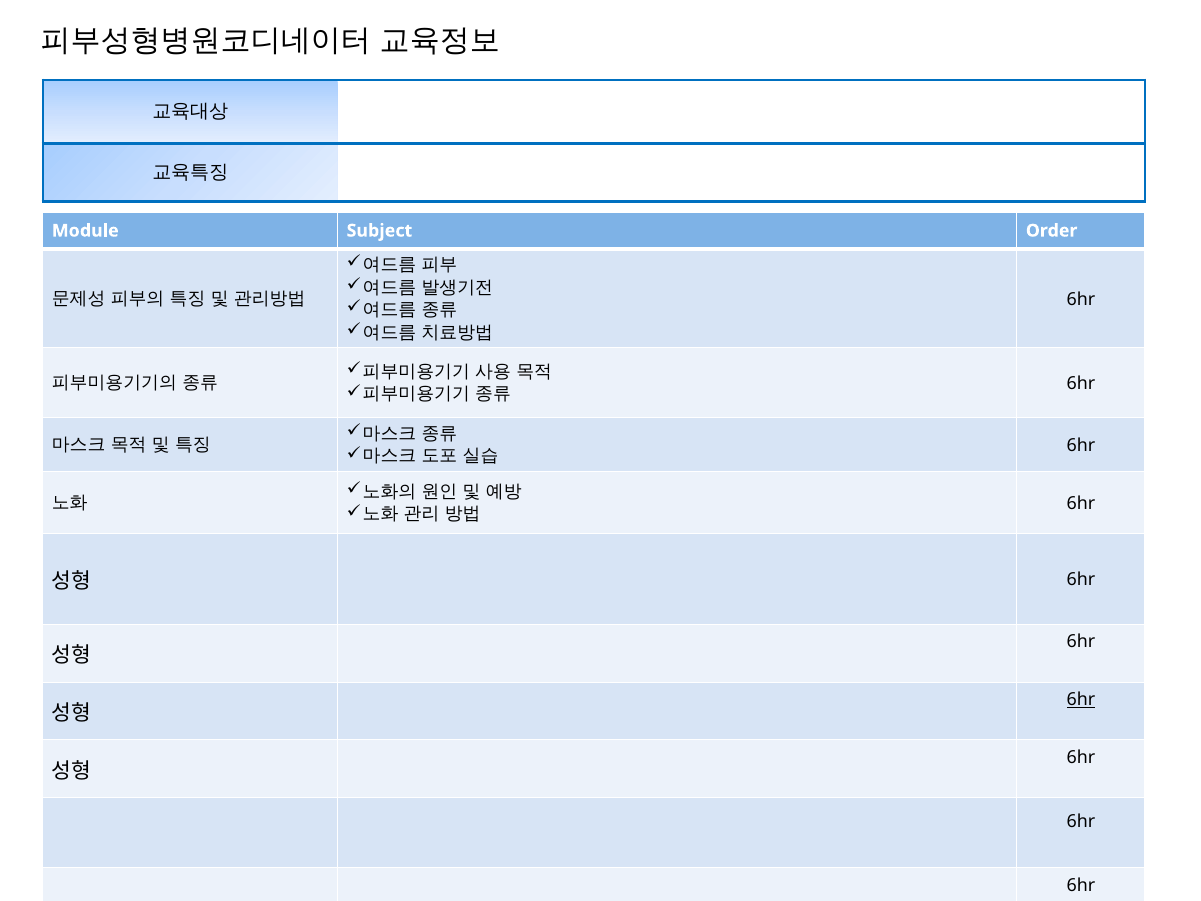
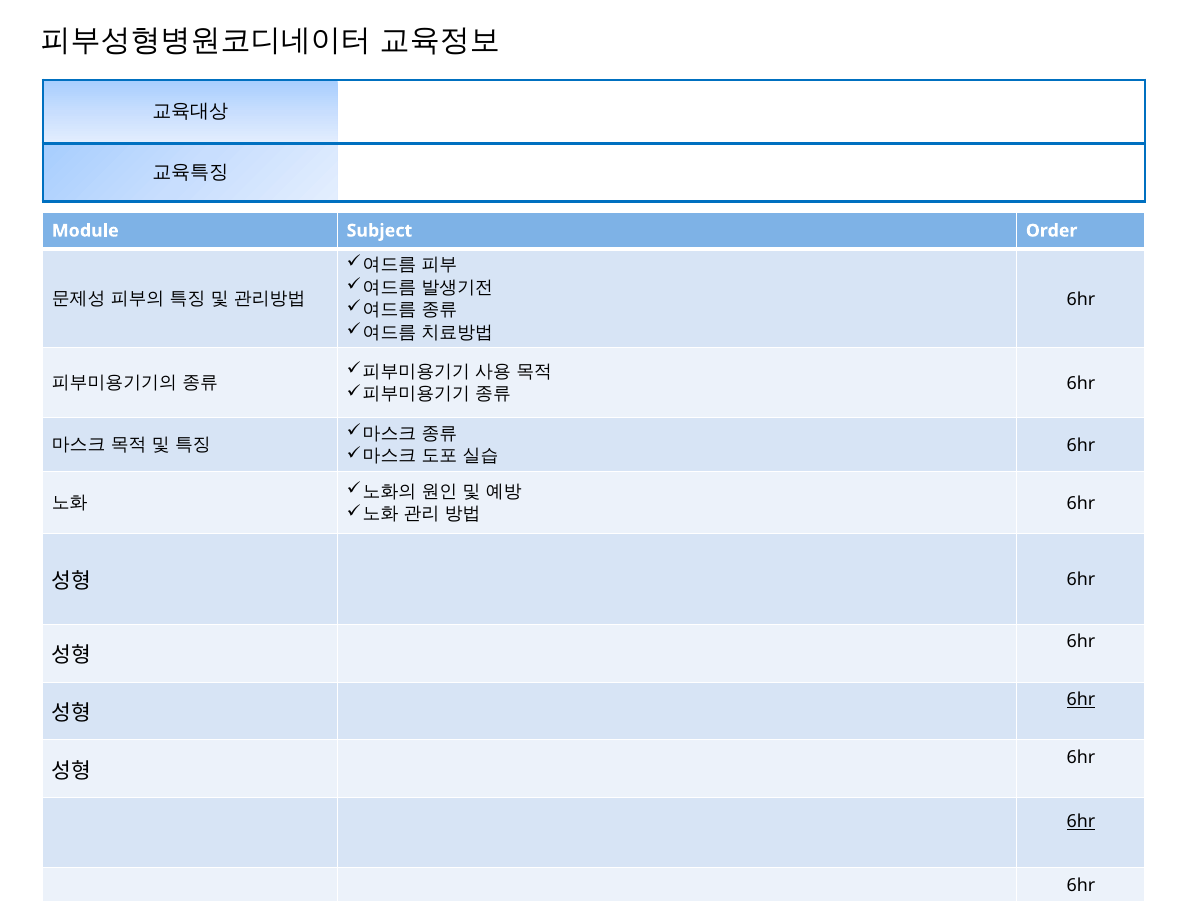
6hr underline: none -> present (1081, 821)
